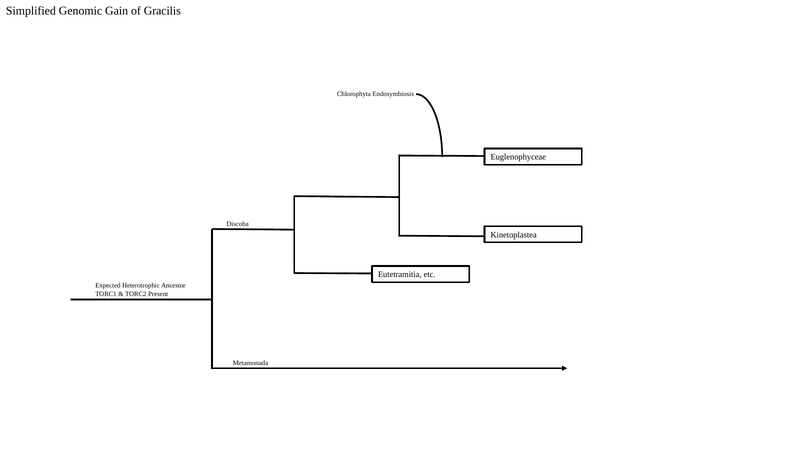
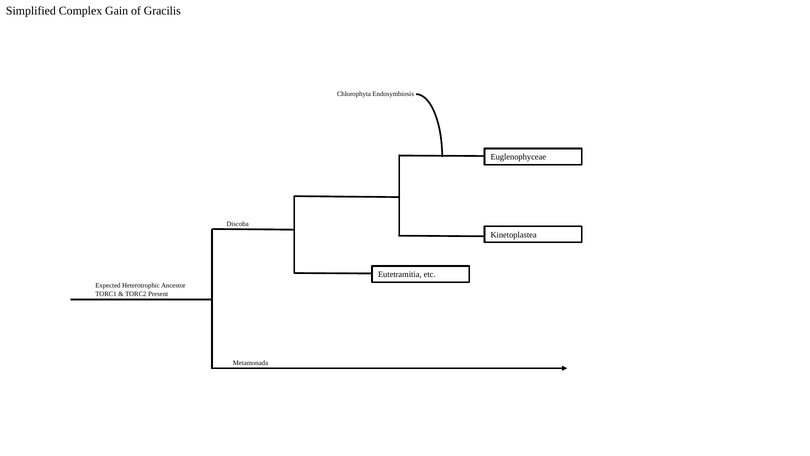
Genomic: Genomic -> Complex (80, 11)
